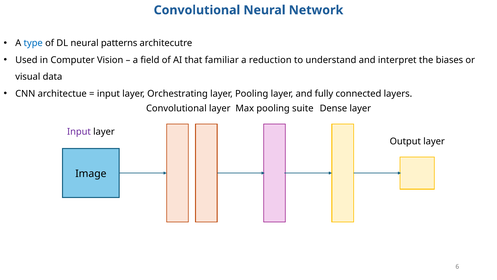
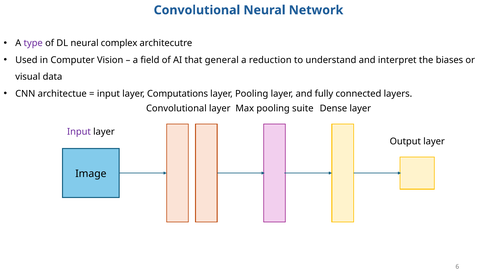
type colour: blue -> purple (33, 43)
patterns: patterns -> complex (119, 43)
familiar: familiar -> general (222, 60)
Orchestrating: Orchestrating -> Computations (178, 93)
